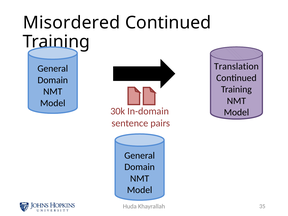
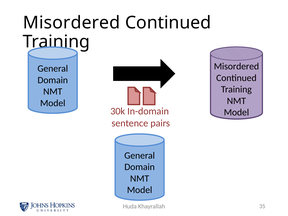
Translation: Translation -> Misordered (236, 66)
